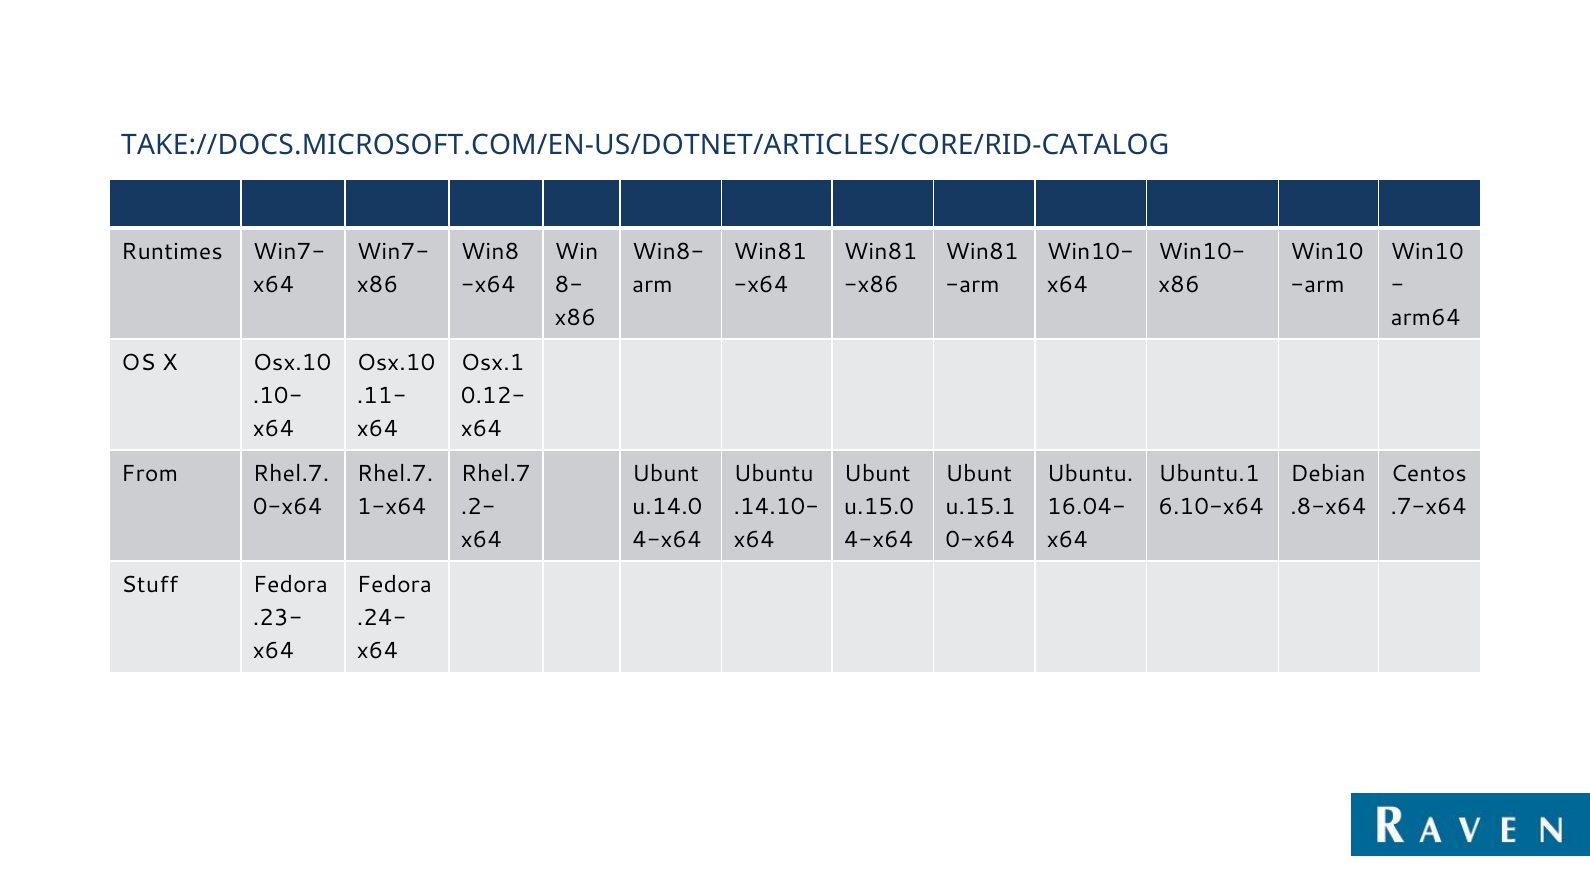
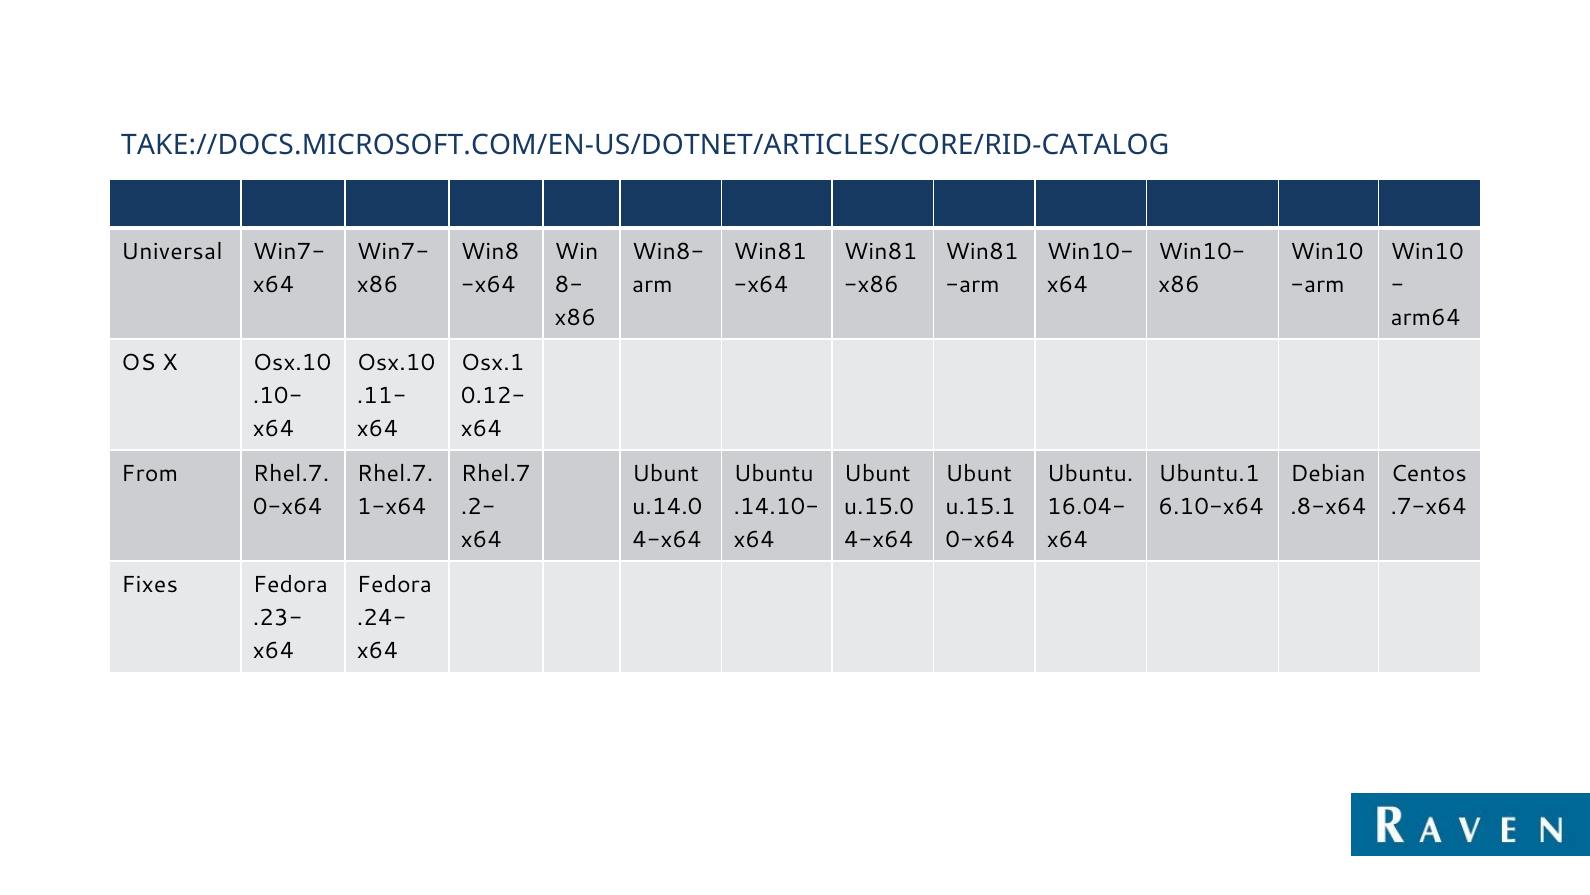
Runtimes: Runtimes -> Universal (172, 252)
Stuff: Stuff -> Fixes (150, 585)
